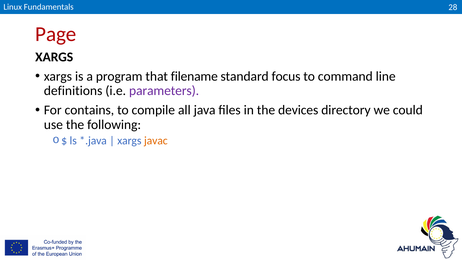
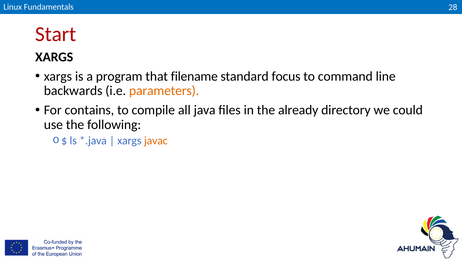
Page: Page -> Start (56, 34)
definitions: definitions -> backwards (73, 91)
parameters colour: purple -> orange (164, 91)
devices: devices -> already (298, 110)
